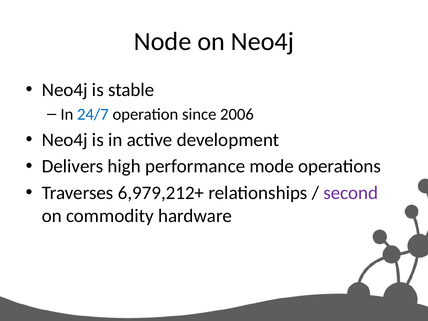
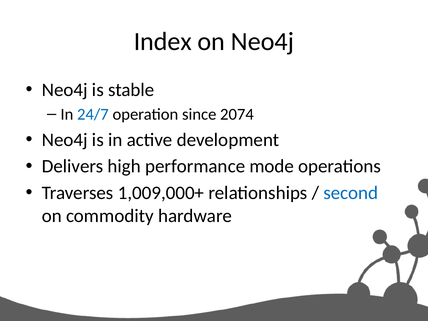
Node: Node -> Index (163, 41)
2006: 2006 -> 2074 (237, 114)
6,979,212+: 6,979,212+ -> 1,009,000+ (161, 193)
second colour: purple -> blue (351, 193)
